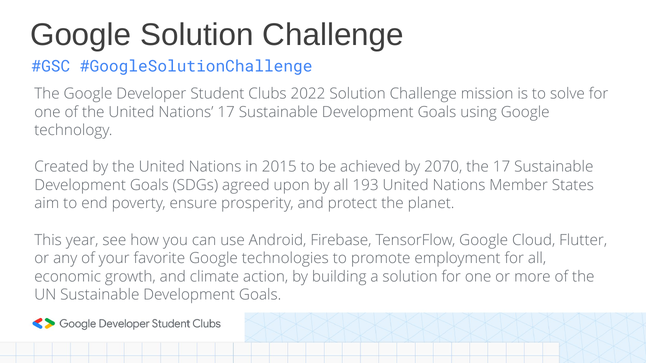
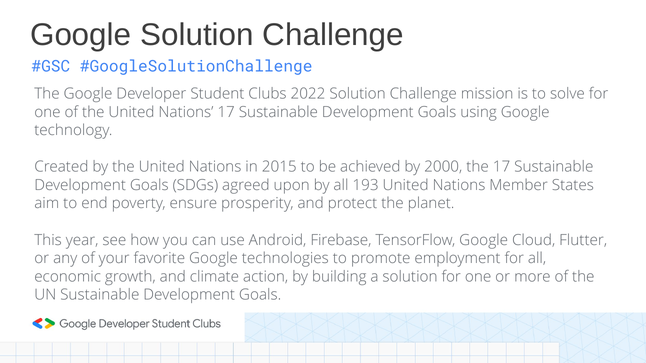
2070: 2070 -> 2000 (443, 167)
